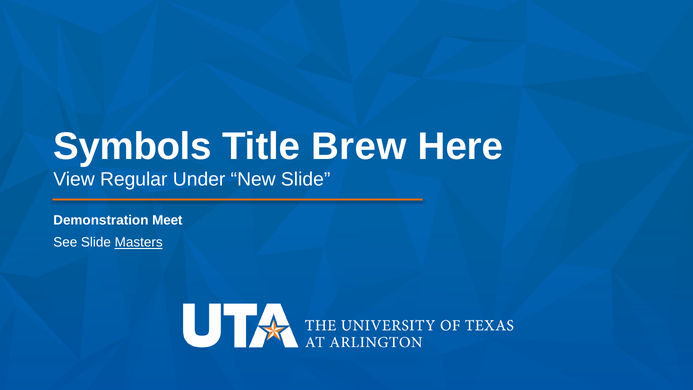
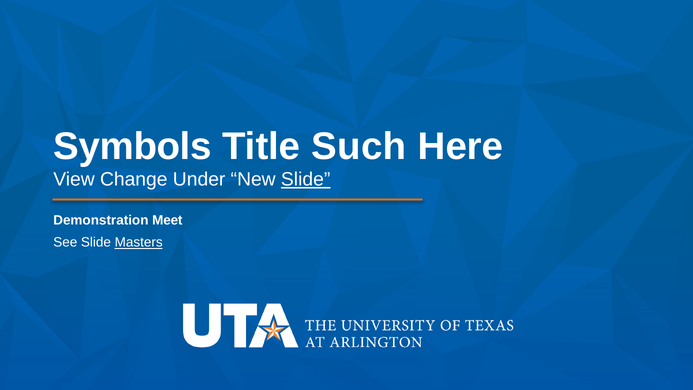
Brew: Brew -> Such (359, 146)
Regular: Regular -> Change (134, 179)
Slide underline: none -> present (306, 179)
